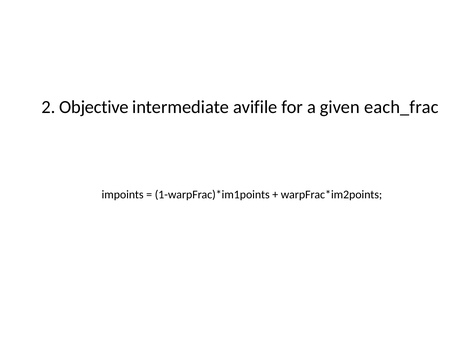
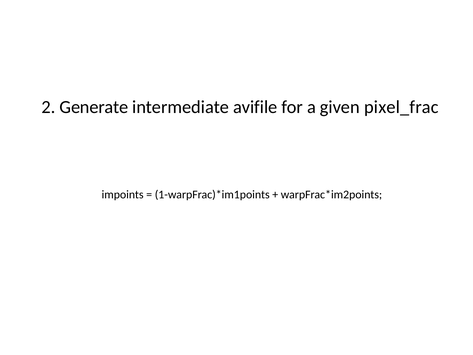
Objective: Objective -> Generate (94, 107)
each_frac: each_frac -> pixel_frac (401, 107)
